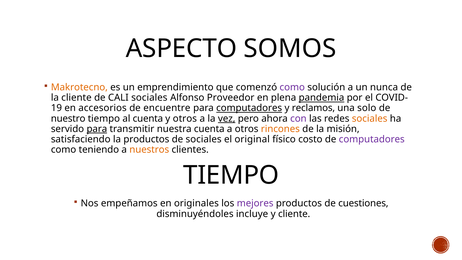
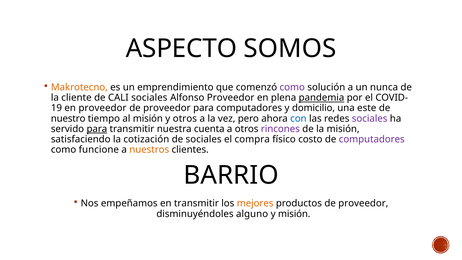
en accesorios: accesorios -> proveedor (103, 108)
encuentre: encuentre -> proveedor (167, 108)
computadores underline: present -> none (249, 108)
reclamos: reclamos -> domicilio (313, 108)
solo: solo -> este (367, 108)
al cuenta: cuenta -> misión (148, 119)
vez underline: present -> none (227, 119)
con colour: purple -> blue (298, 119)
sociales colour: orange -> purple (370, 119)
rincones colour: orange -> purple (280, 129)
la productos: productos -> cotización (146, 139)
original: original -> compra (252, 139)
teniendo: teniendo -> funcione (99, 150)
TIEMPO: TIEMPO -> BARRIO (231, 175)
en originales: originales -> transmitir (196, 203)
mejores colour: purple -> orange (255, 203)
productos de cuestiones: cuestiones -> proveedor (363, 203)
incluye: incluye -> alguno (252, 214)
y cliente: cliente -> misión (294, 214)
